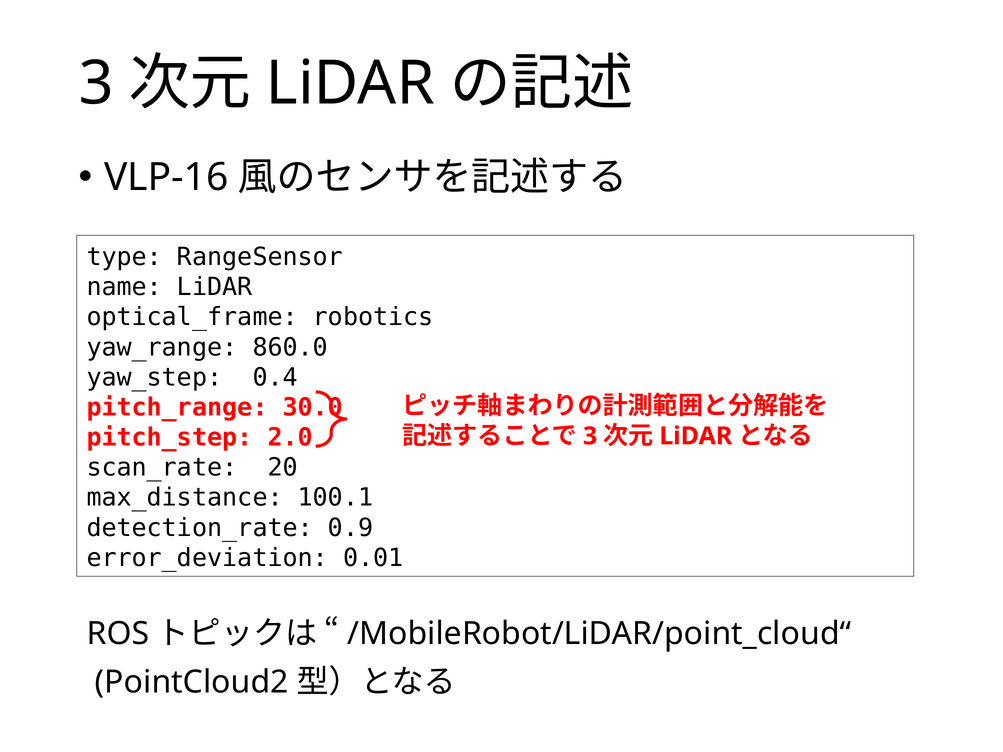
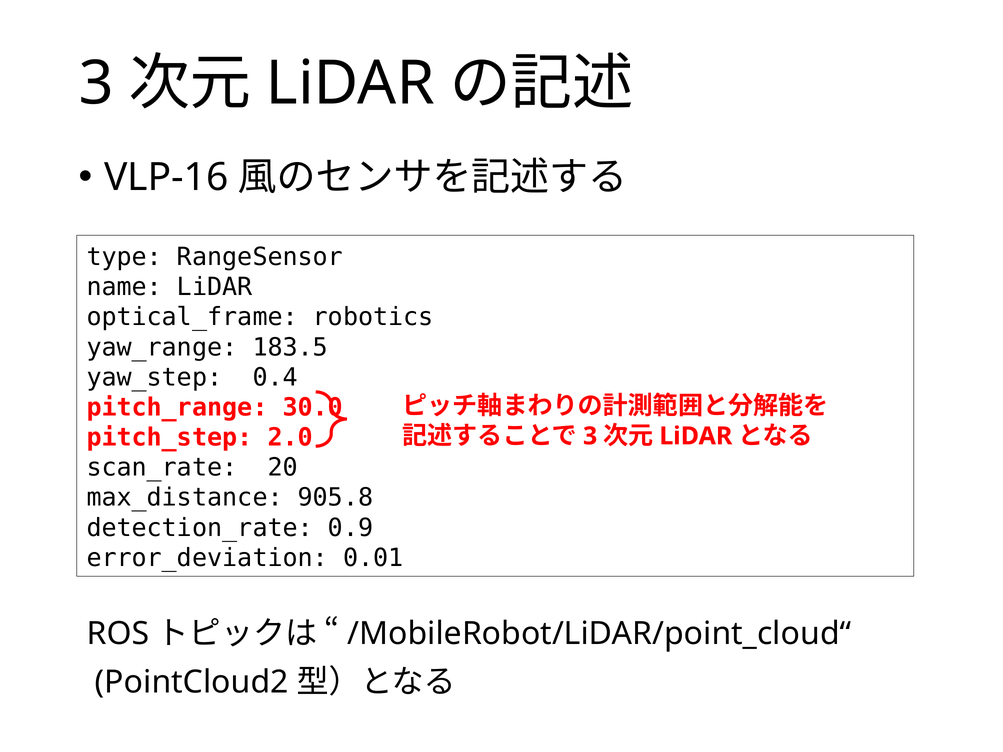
860.0: 860.0 -> 183.5 (290, 347)
100.1: 100.1 -> 905.8 (335, 498)
